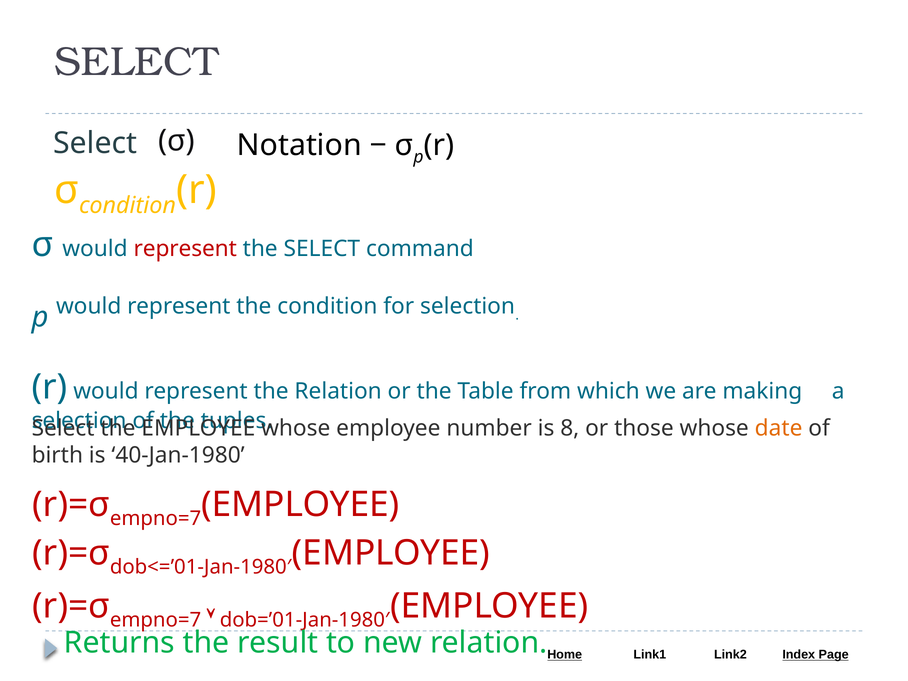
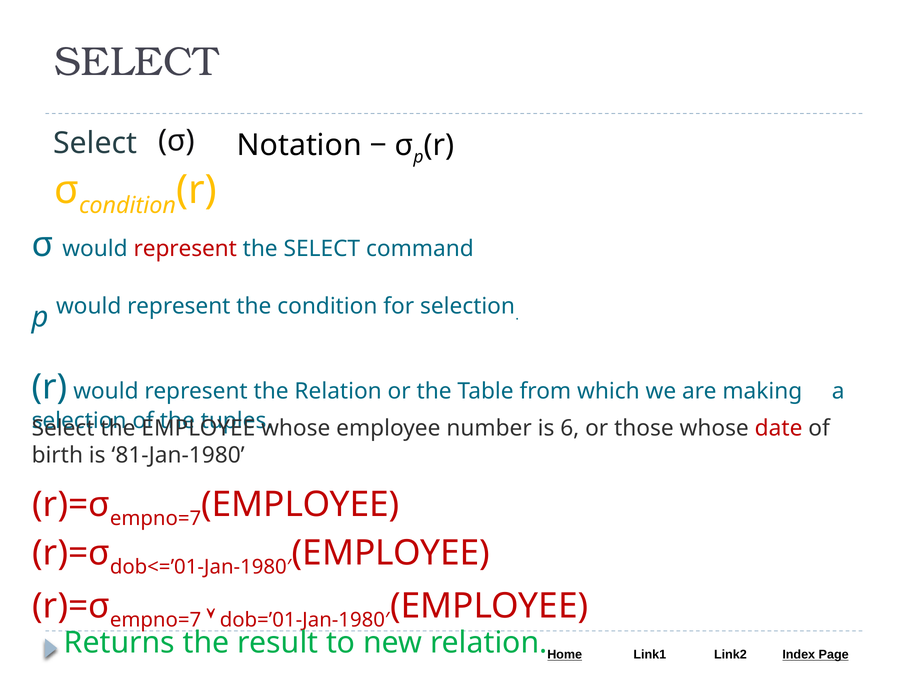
8: 8 -> 6 (570, 428)
date colour: orange -> red (779, 428)
40-Jan-1980: 40-Jan-1980 -> 81-Jan-1980 (178, 455)
